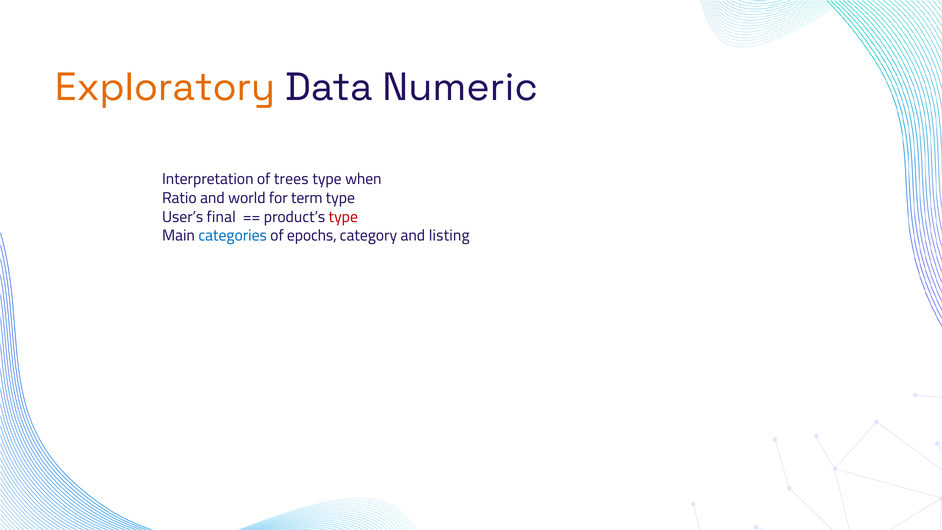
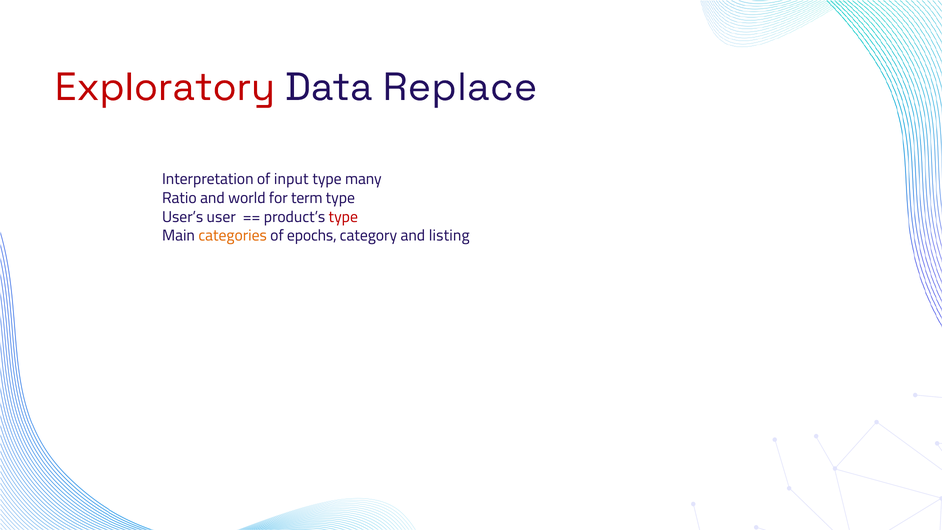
Exploratory colour: orange -> red (165, 87)
Numeric: Numeric -> Replace (460, 87)
trees: trees -> input (291, 179)
when: when -> many (363, 179)
final: final -> user (221, 217)
categories colour: blue -> orange (233, 236)
